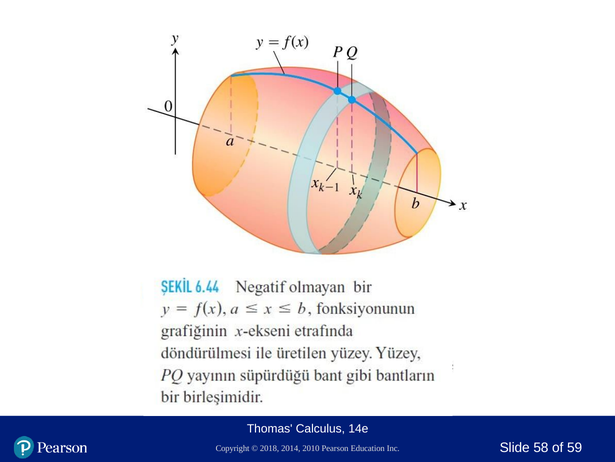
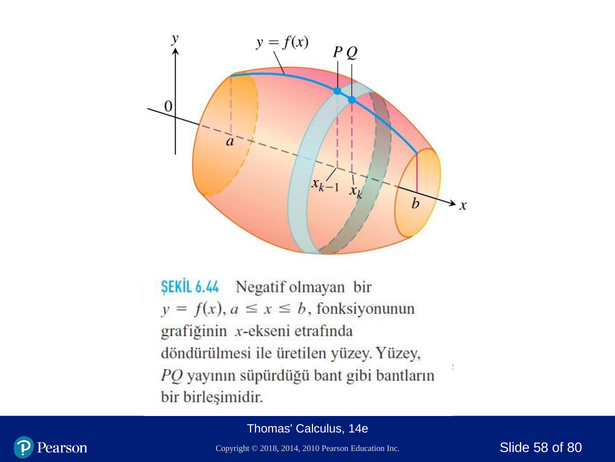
59: 59 -> 80 (575, 447)
